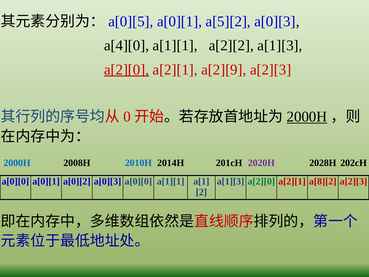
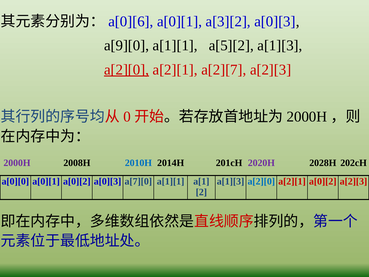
a[0][5: a[0][5 -> a[0][6 (131, 21)
a[5][2: a[5][2 -> a[3][2 (228, 21)
a[4][0: a[4][0 -> a[9][0 (127, 45)
a[2][2: a[2][2 -> a[5][2 (231, 45)
a[2][9: a[2][9 -> a[2][7 (224, 70)
2000H underline: present -> none (307, 117)
2000H colour: blue -> purple (17, 163)
a[0][3 a[0][0: a[0][0 -> a[7][0 (138, 181)
a[2][0 colour: green -> blue (261, 181)
a[2][1 a[8][2: a[8][2 -> a[0][2 (323, 181)
